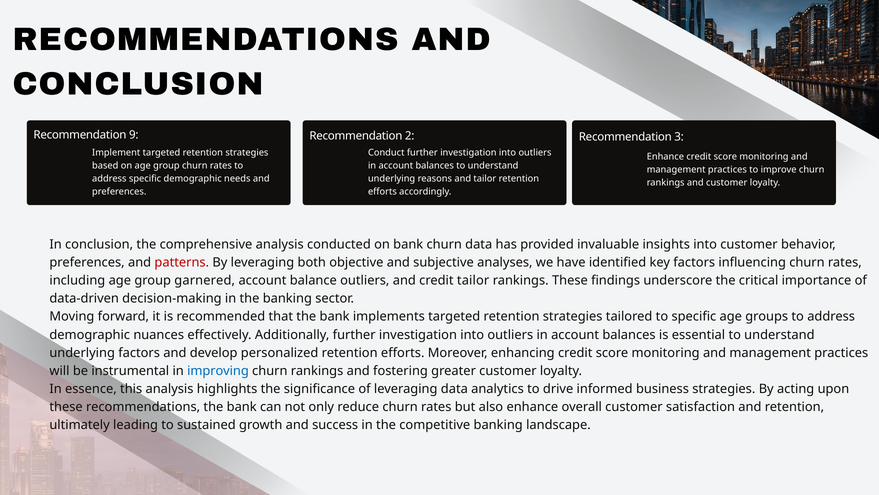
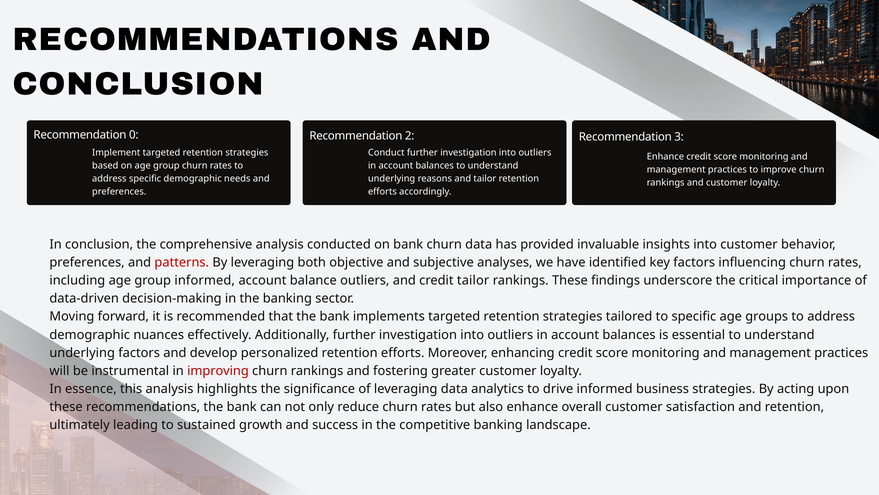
9: 9 -> 0 (134, 135)
group garnered: garnered -> informed (205, 280)
improving colour: blue -> red (218, 371)
